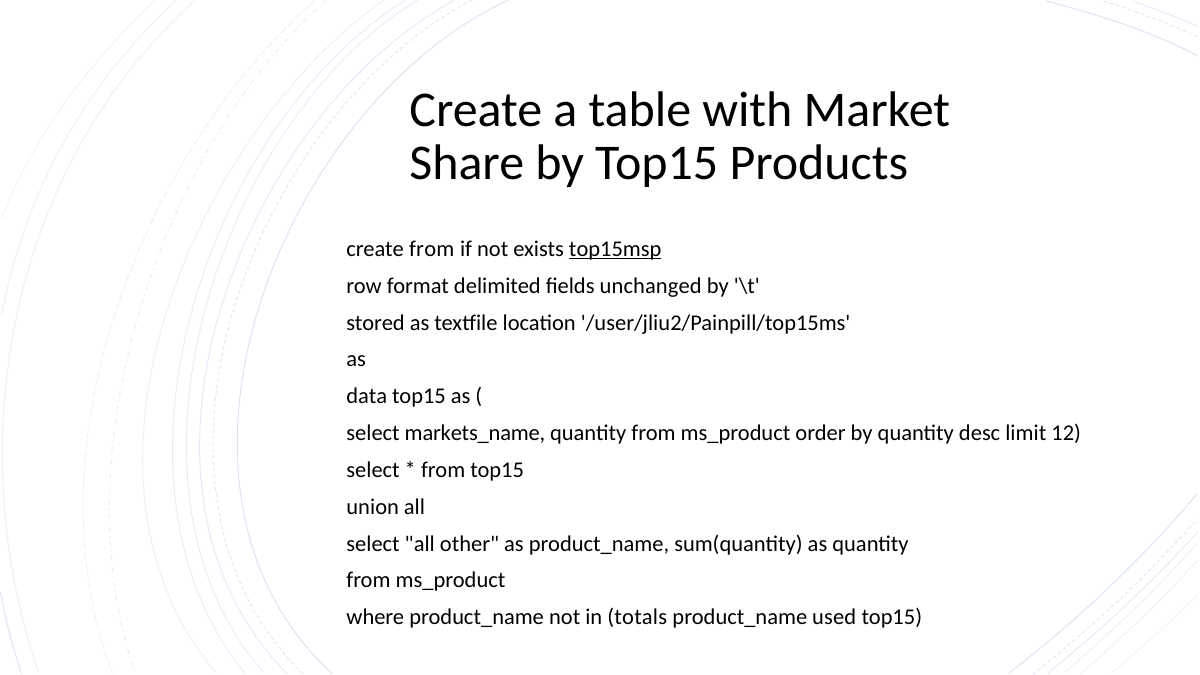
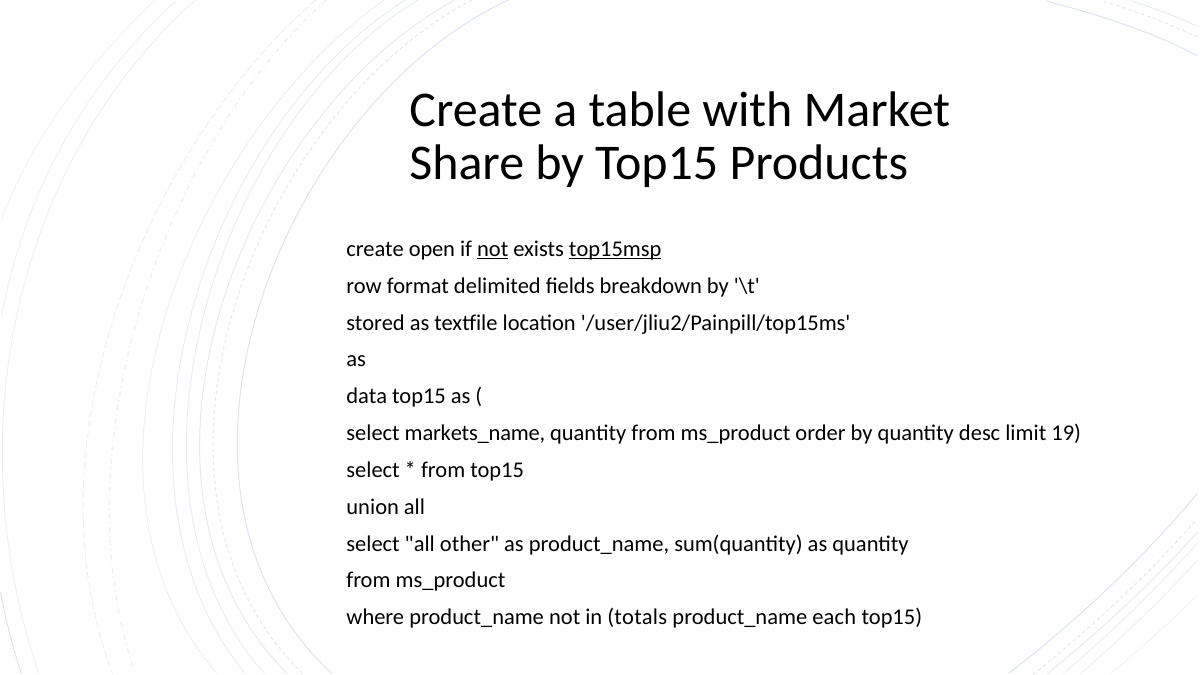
create from: from -> open (432, 249)
not underline: none -> present (493, 249)
unchanged: unchanged -> breakdown (651, 286)
12: 12 -> 19 (1066, 433)
used: used -> each (834, 617)
